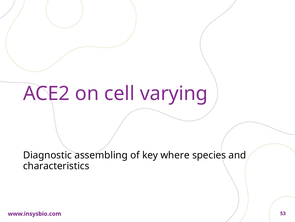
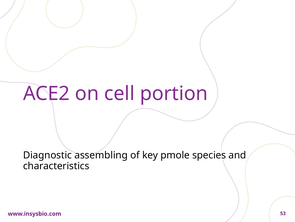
varying: varying -> portion (174, 93)
where: where -> pmole (175, 155)
